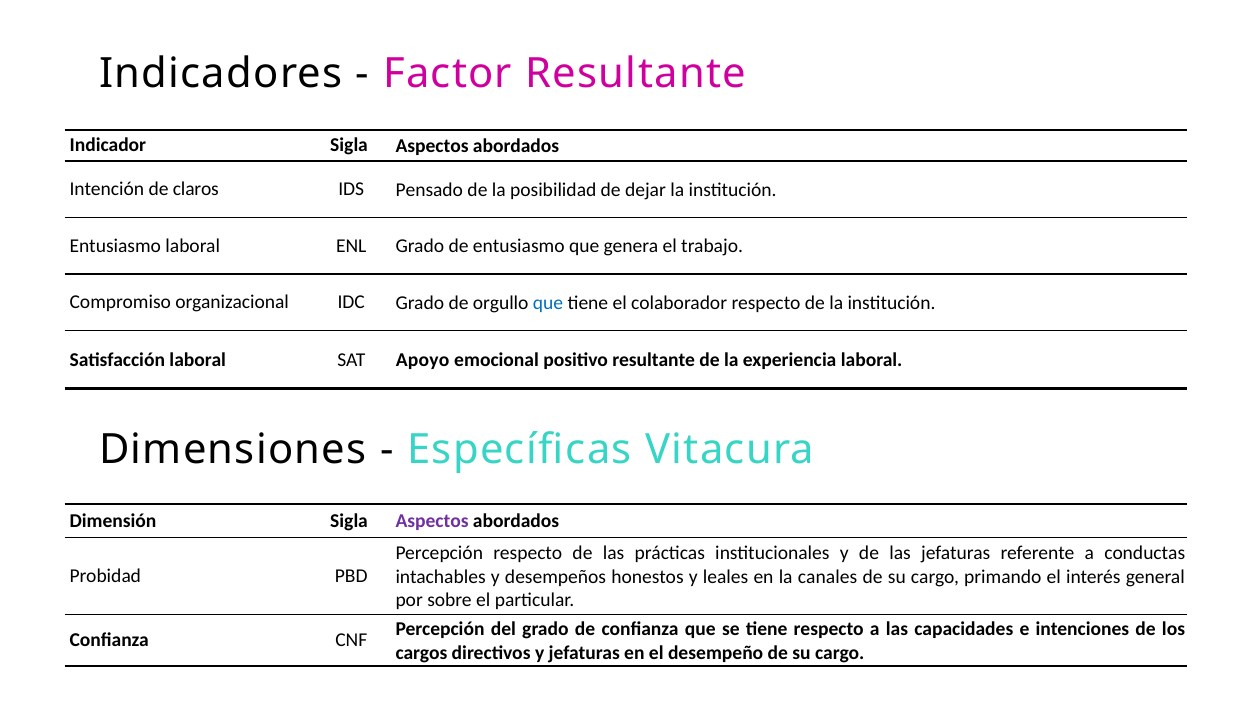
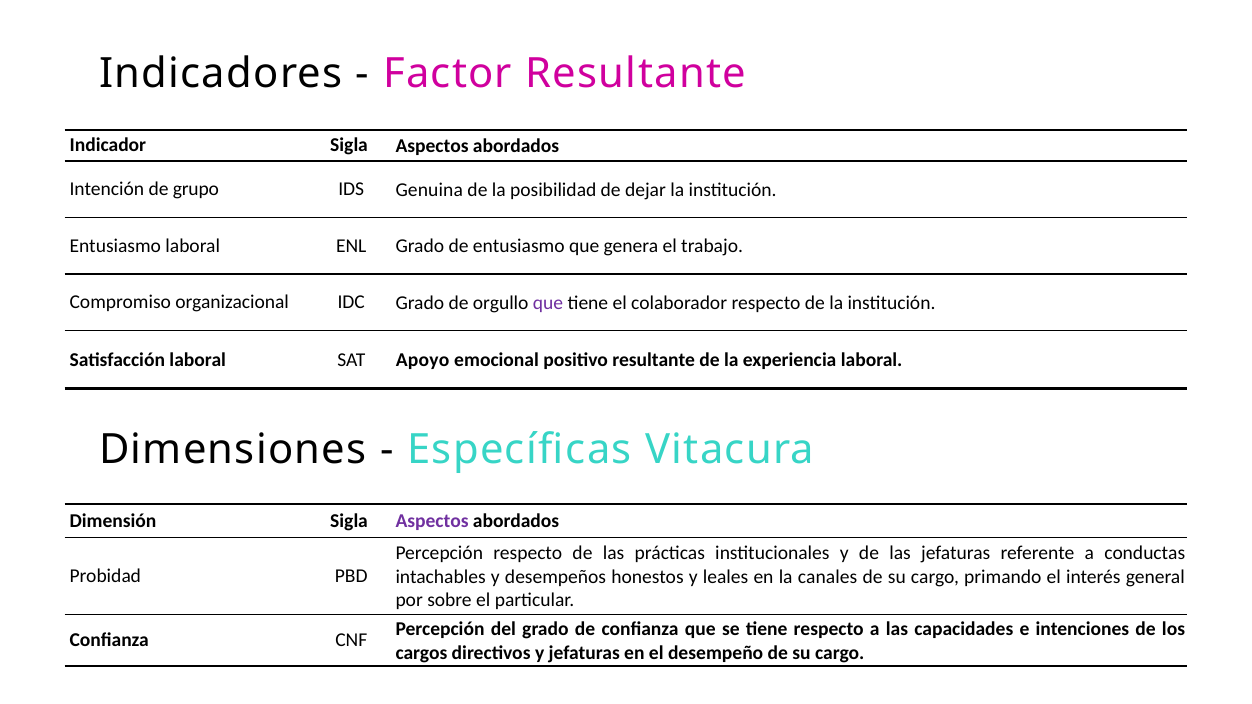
claros: claros -> grupo (196, 189)
Pensado: Pensado -> Genuina (429, 190)
que colour: blue -> purple (548, 303)
